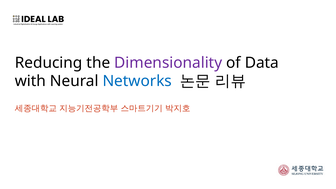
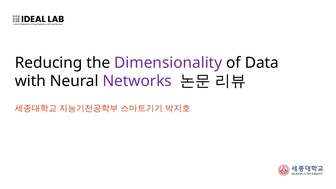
Networks colour: blue -> purple (137, 81)
